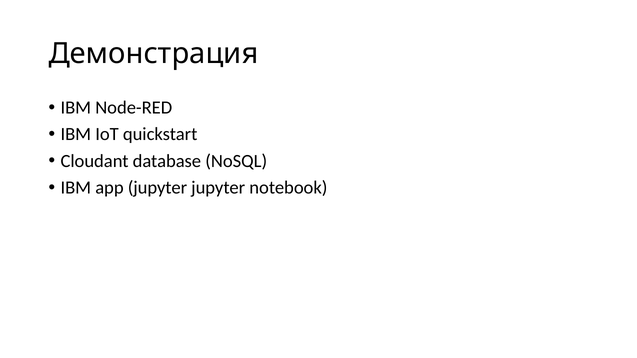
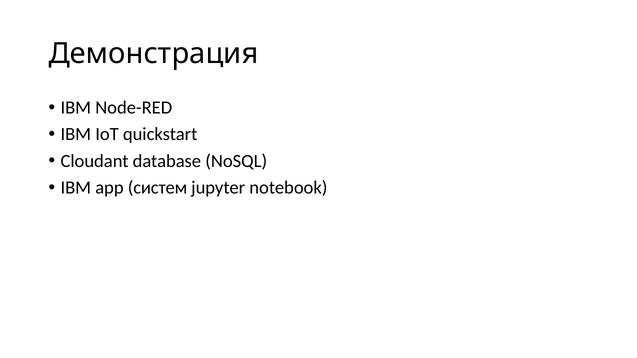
app jupyter: jupyter -> систем (157, 188)
